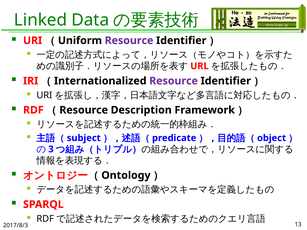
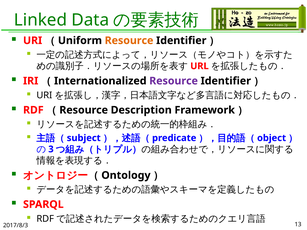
Resource colour: purple -> orange (129, 41)
